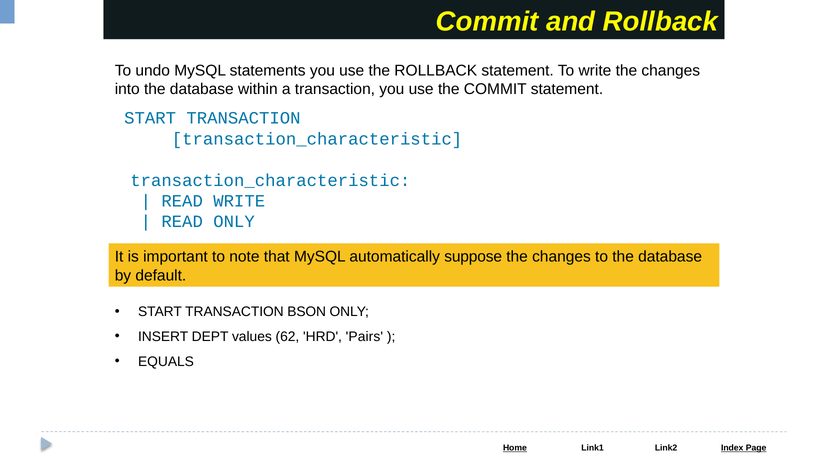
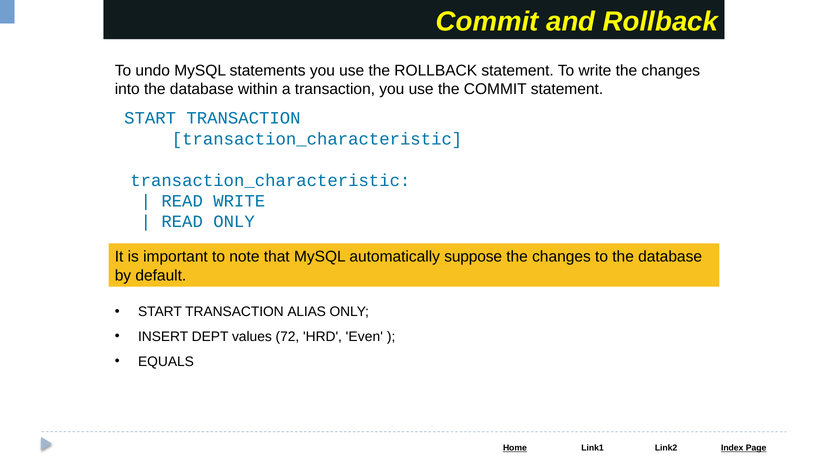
BSON: BSON -> ALIAS (307, 312)
62: 62 -> 72 (287, 336)
Pairs: Pairs -> Even (364, 336)
